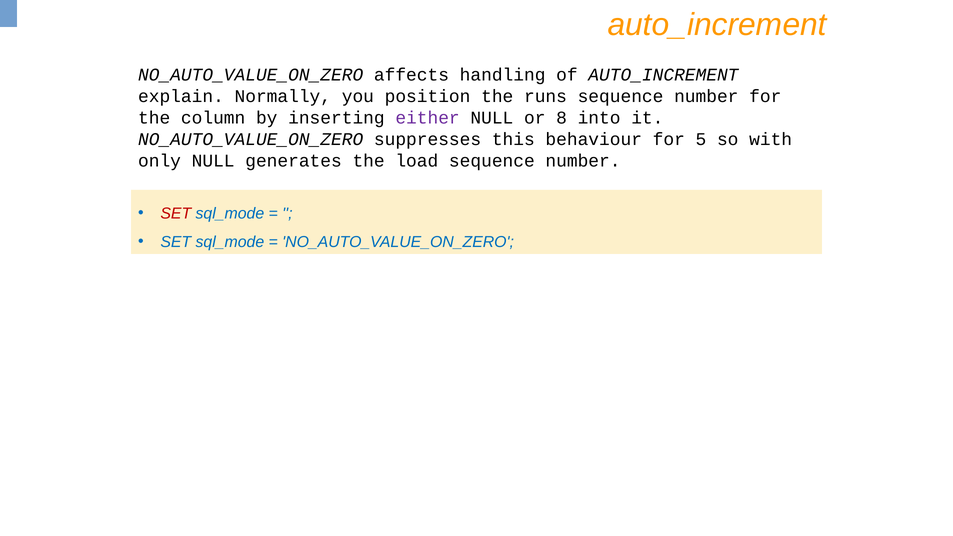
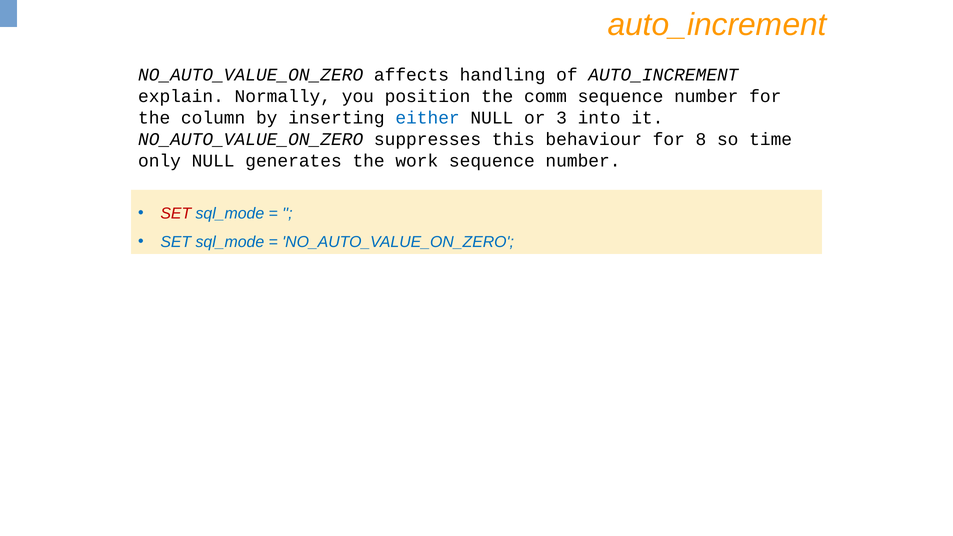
runs: runs -> comm (545, 96)
either colour: purple -> blue (428, 118)
8: 8 -> 3 (562, 118)
5: 5 -> 8 (701, 139)
with: with -> time (771, 139)
load: load -> work (417, 161)
